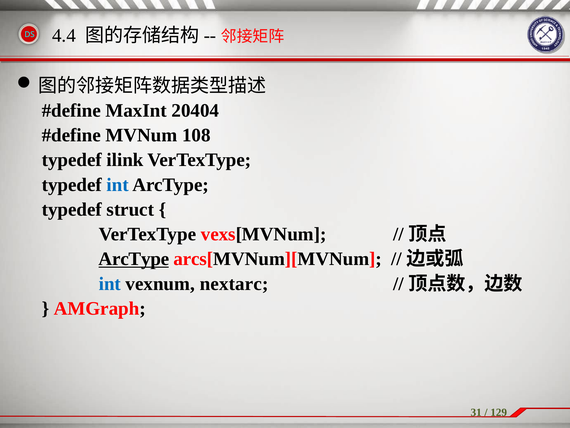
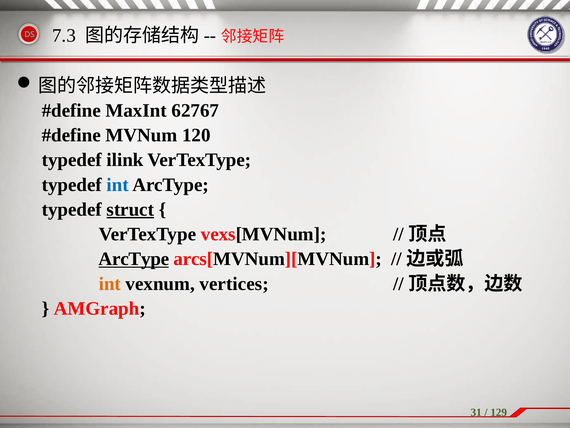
4.4: 4.4 -> 7.3 (64, 35)
20404: 20404 -> 62767 (195, 110)
108: 108 -> 120 (196, 135)
struct underline: none -> present (130, 209)
int colour: blue -> orange (110, 283)
nextarc: nextarc -> vertices (234, 283)
